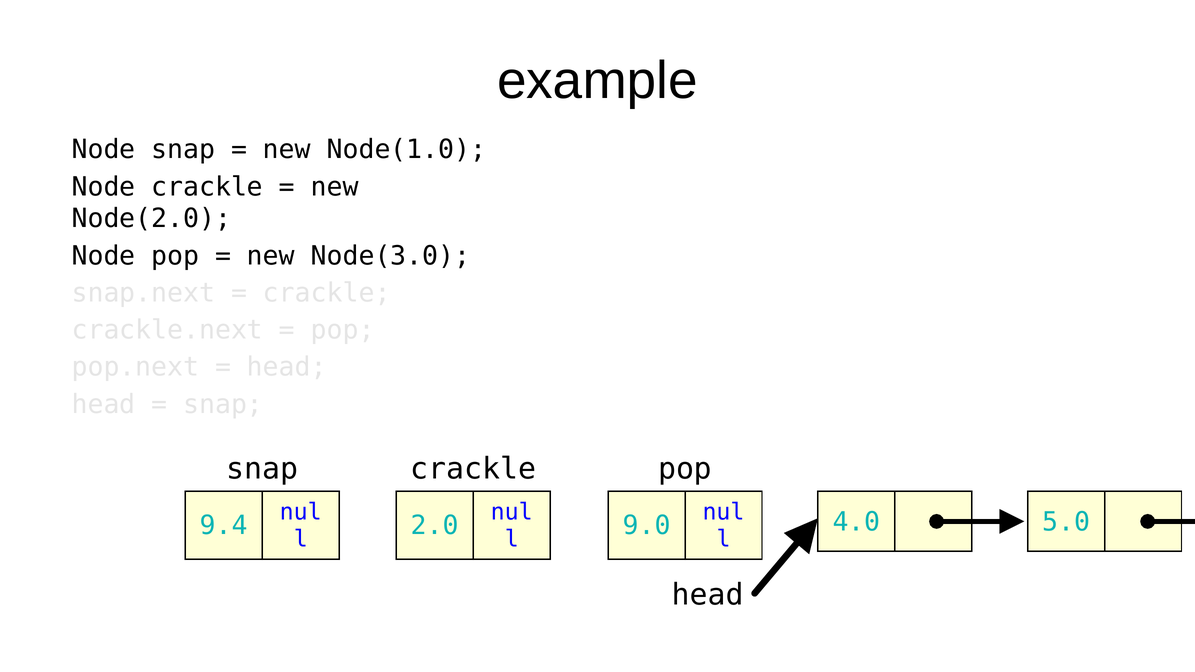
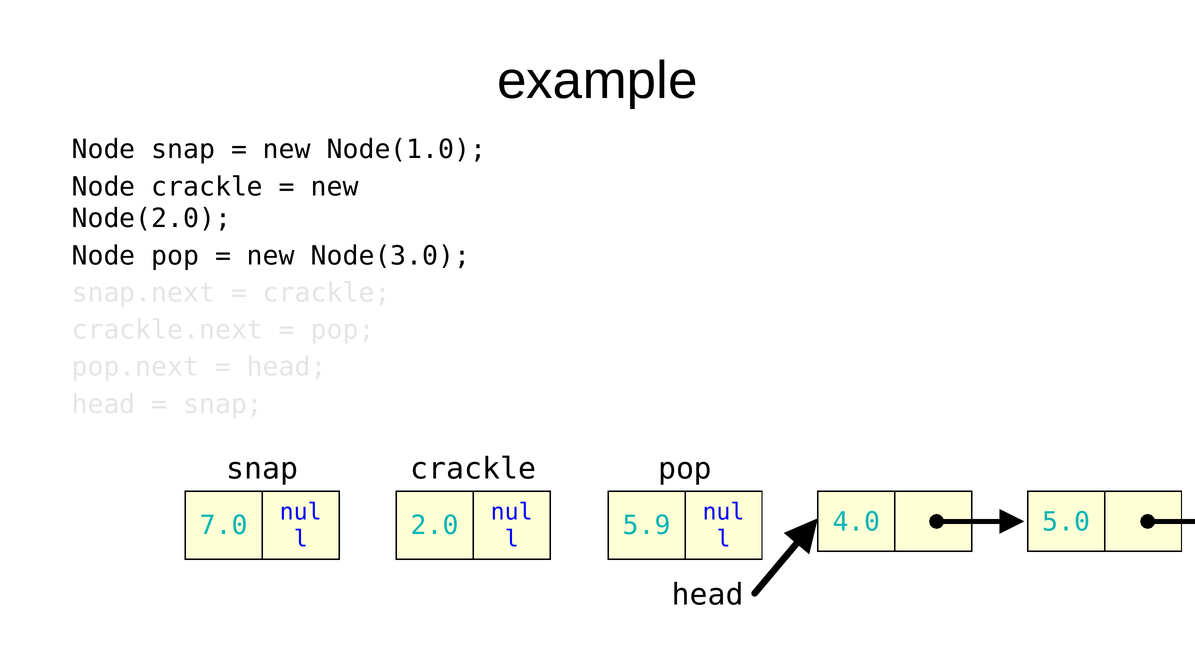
9.4: 9.4 -> 7.0 (224, 526)
9.0: 9.0 -> 5.9 (647, 526)
